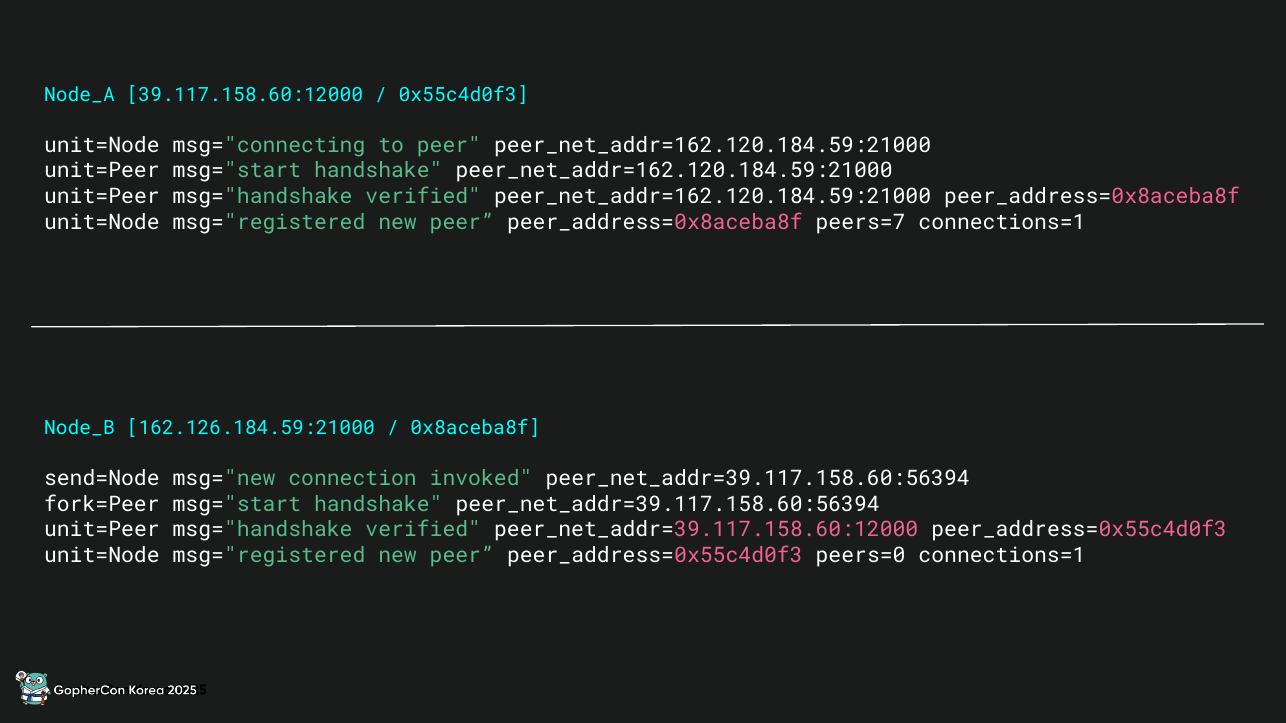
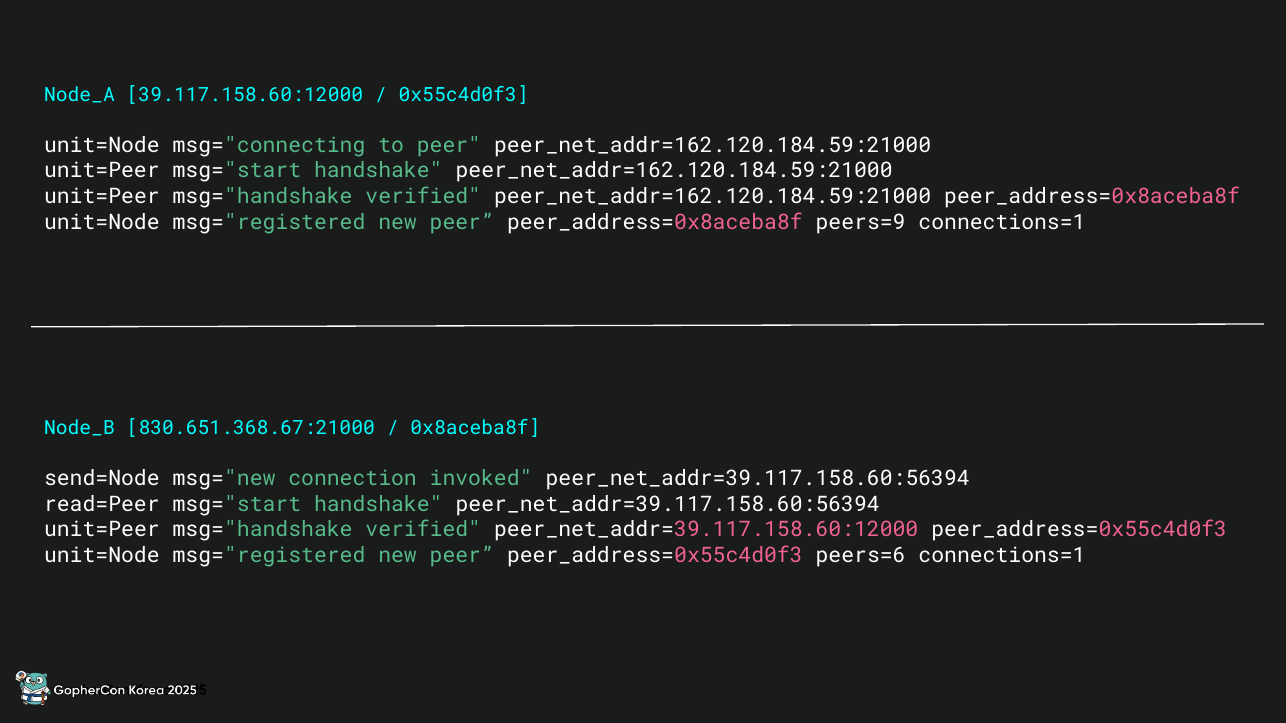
peers=7: peers=7 -> peers=9 (861, 222)
162.126.184.59:21000: 162.126.184.59:21000 -> 830.651.368.67:21000 (251, 428)
fork=Peer: fork=Peer -> read=Peer (102, 504)
peers=0: peers=0 -> peers=6 (861, 556)
